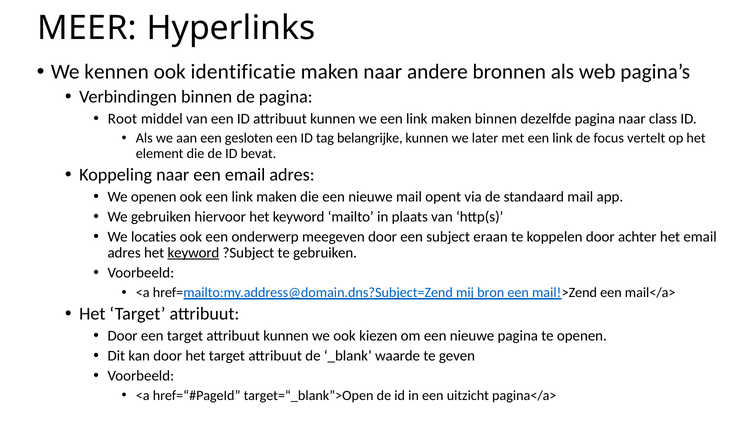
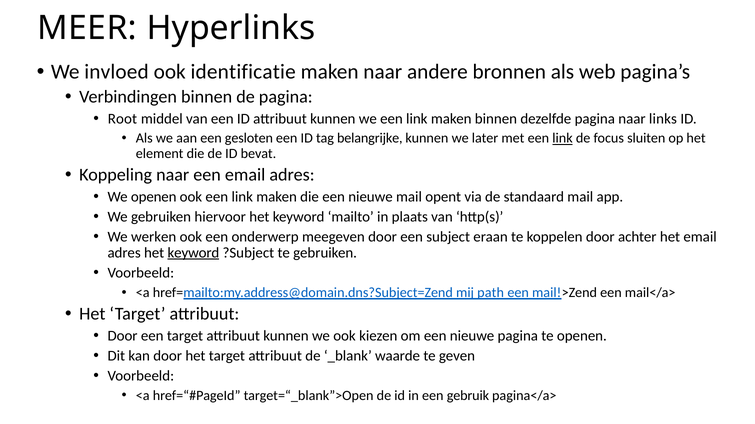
kennen: kennen -> invloed (117, 72)
class: class -> links (663, 119)
link underline: none -> present (563, 139)
vertelt: vertelt -> sluiten (646, 139)
locaties: locaties -> werken (154, 237)
bron: bron -> path (491, 293)
uitzicht: uitzicht -> gebruik (468, 396)
